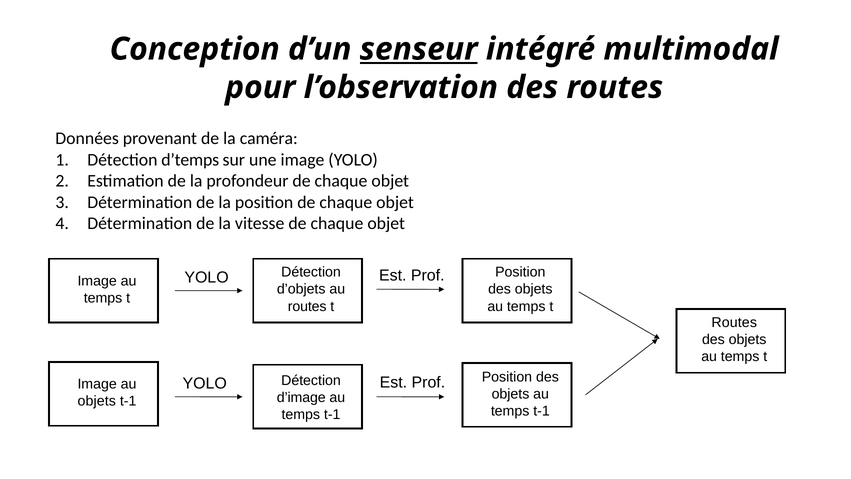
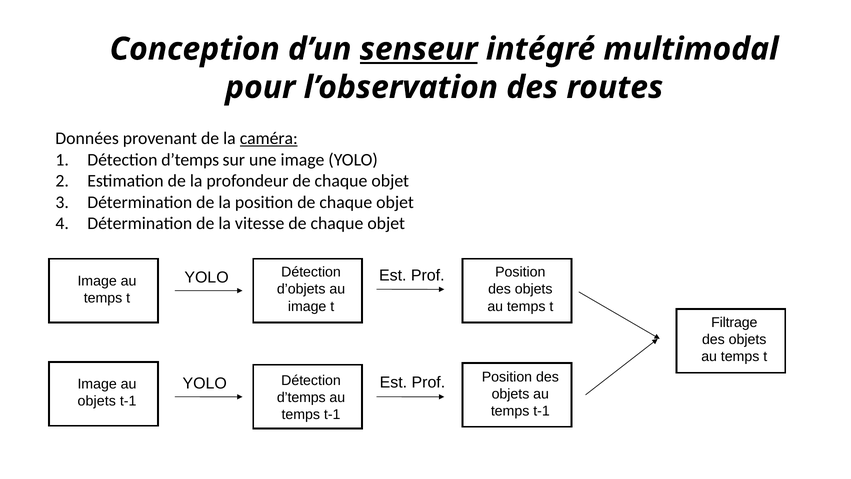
caméra underline: none -> present (269, 138)
routes: routes -> image (307, 306)
Routes: Routes -> Filtrage (734, 322)
d’image: d’image -> d’temps (301, 397)
